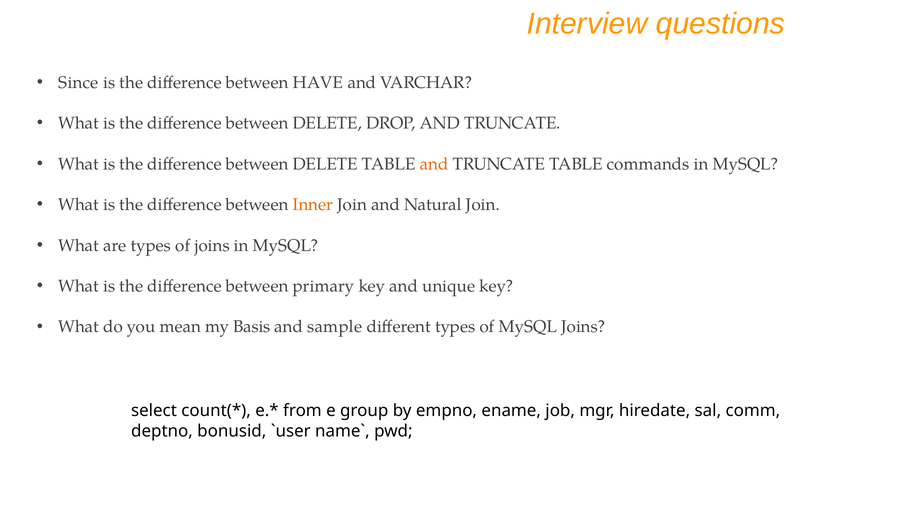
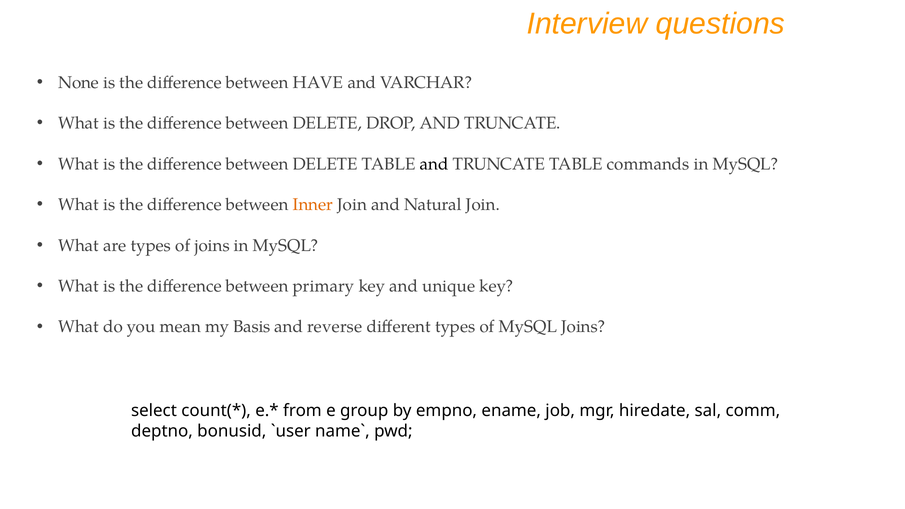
Since: Since -> None (79, 83)
and colour: orange -> black (434, 164)
sample: sample -> reverse (335, 327)
